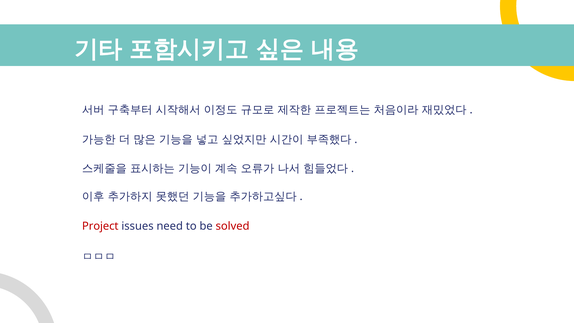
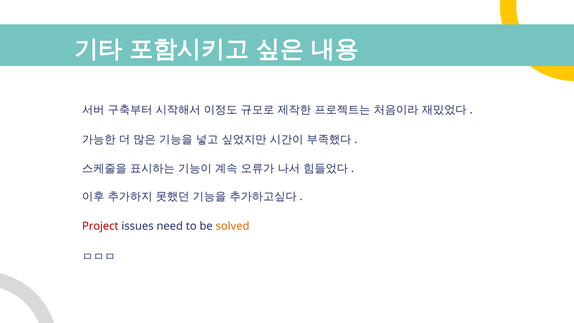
solved colour: red -> orange (233, 226)
